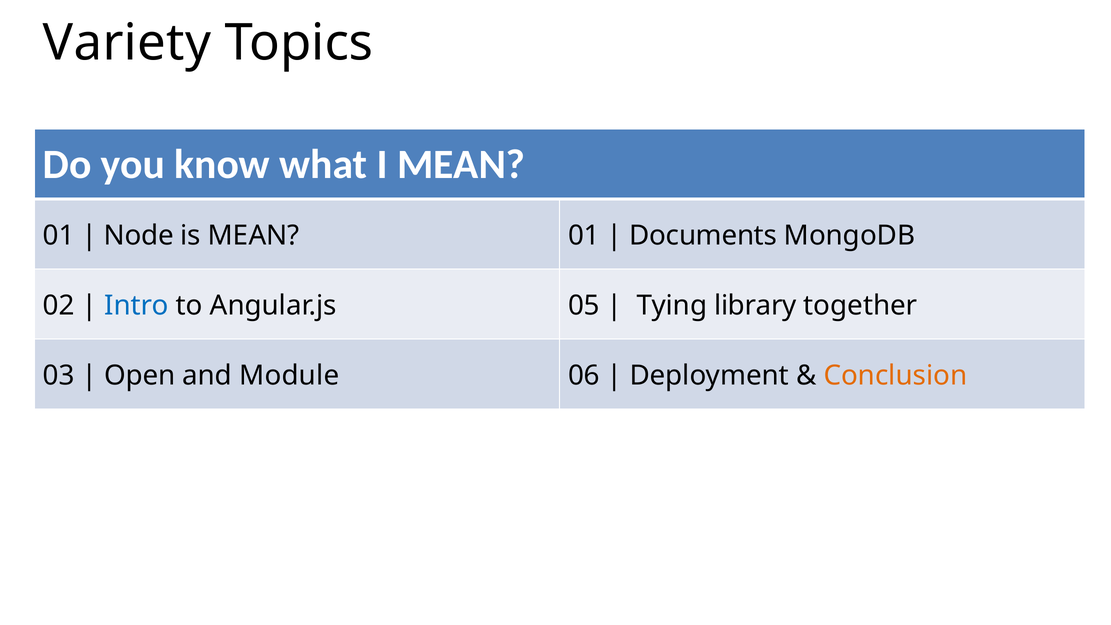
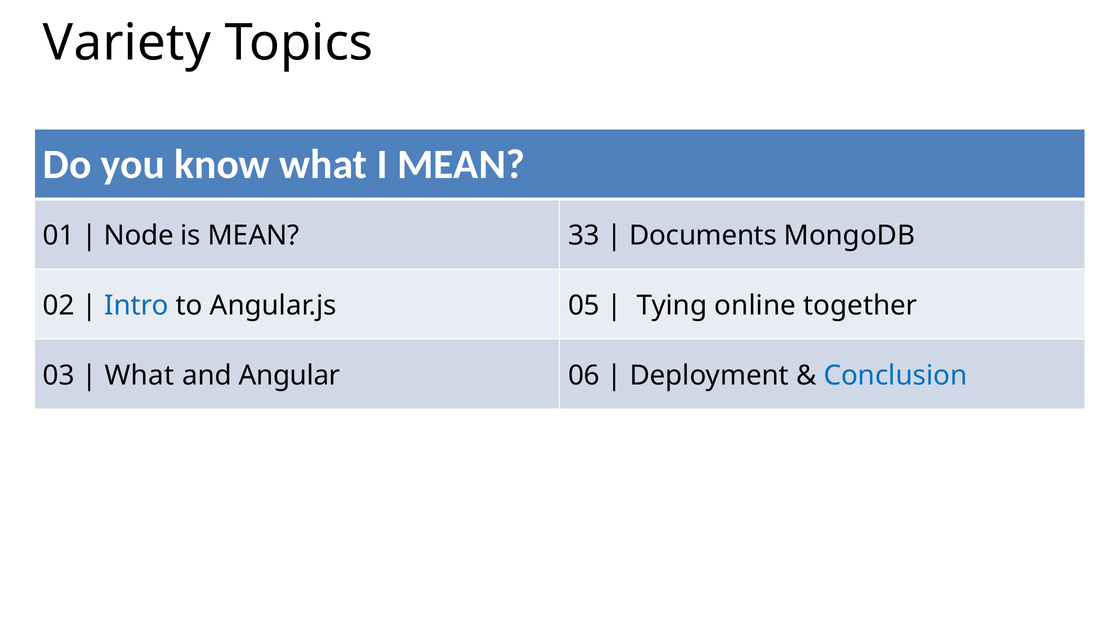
is MEAN 01: 01 -> 33 (584, 236)
library: library -> online (755, 306)
Open: Open -> What (140, 376)
Module: Module -> Angular (290, 376)
Conclusion colour: orange -> blue (895, 376)
